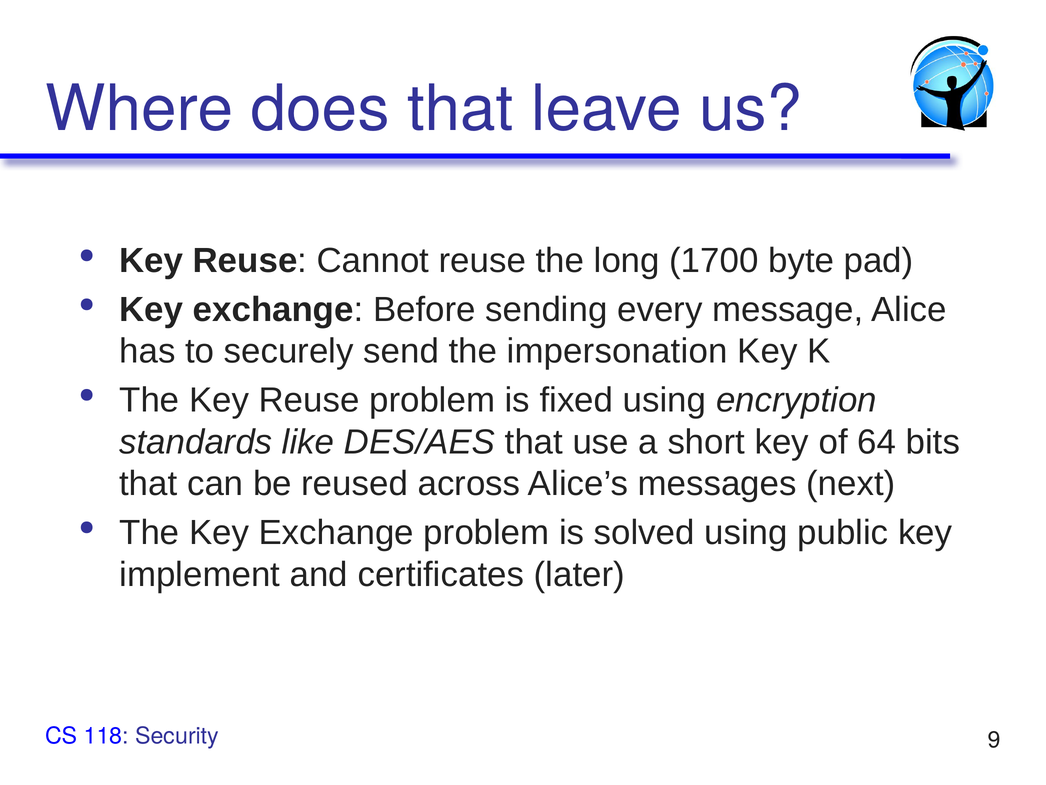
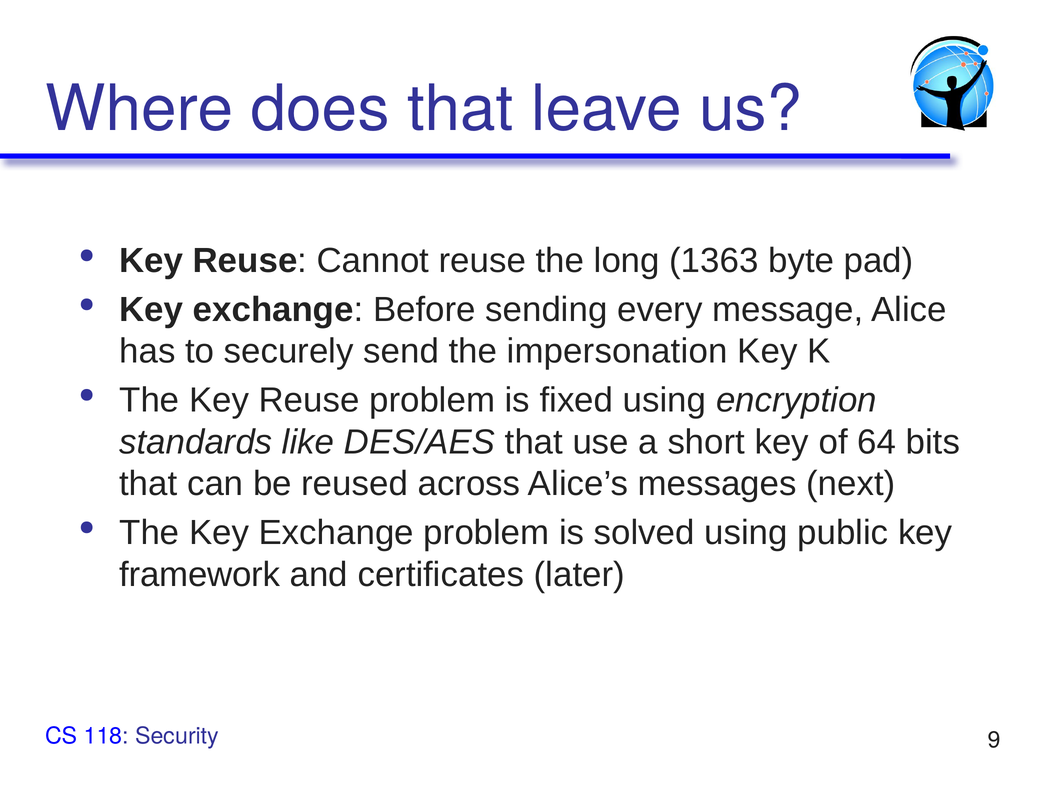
1700: 1700 -> 1363 (714, 260)
implement: implement -> framework (200, 574)
